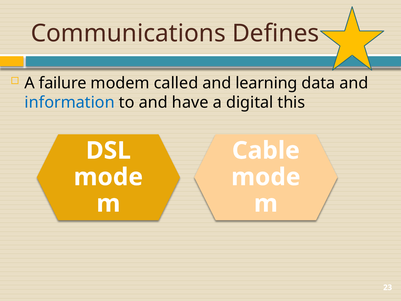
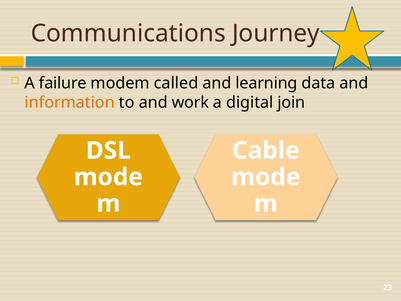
Defines: Defines -> Journey (276, 33)
information colour: blue -> orange (70, 102)
have: have -> work (190, 102)
this: this -> join (291, 102)
